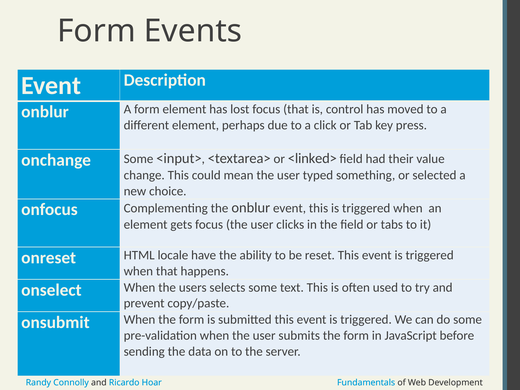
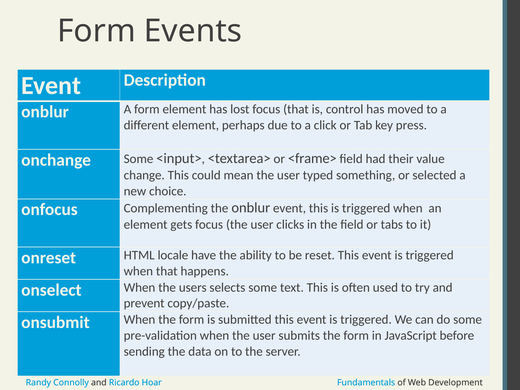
<linked>: <linked> -> <frame> (312, 158)
